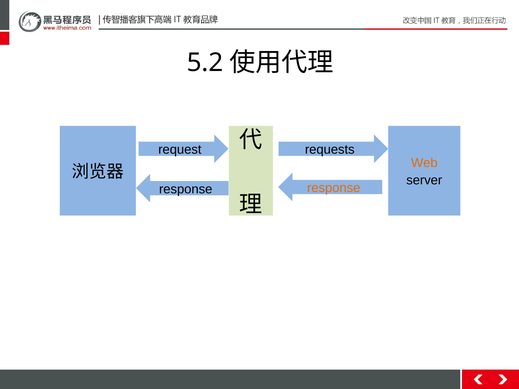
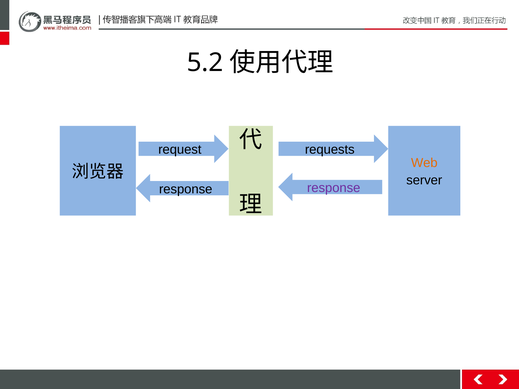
response colour: orange -> purple (334, 188)
